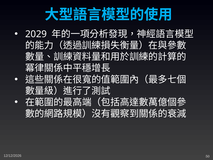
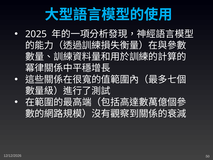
2029: 2029 -> 2025 (36, 34)
